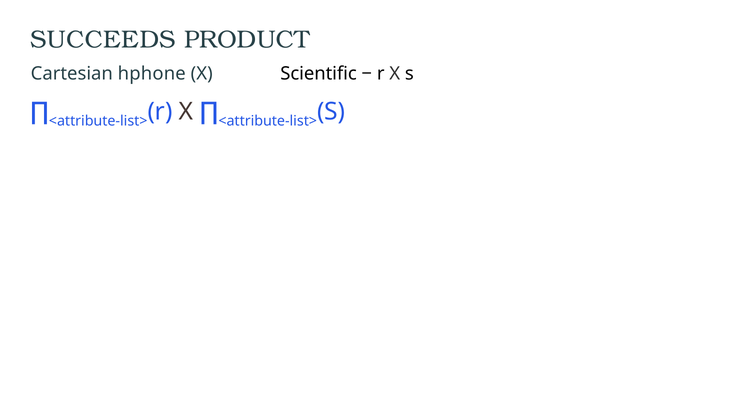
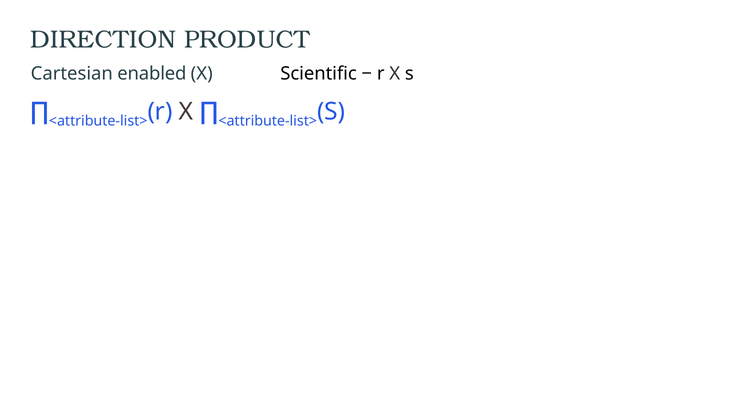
SUCCEEDS: SUCCEEDS -> DIRECTION (103, 40)
hphone: hphone -> enabled (152, 74)
